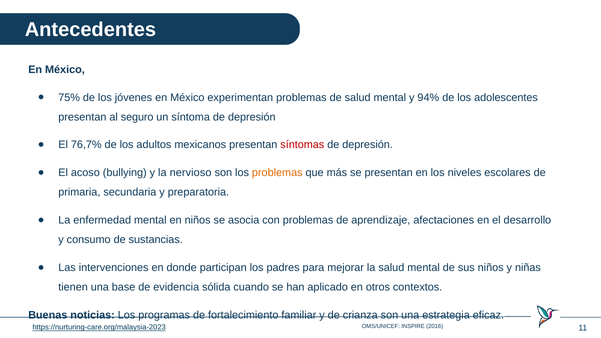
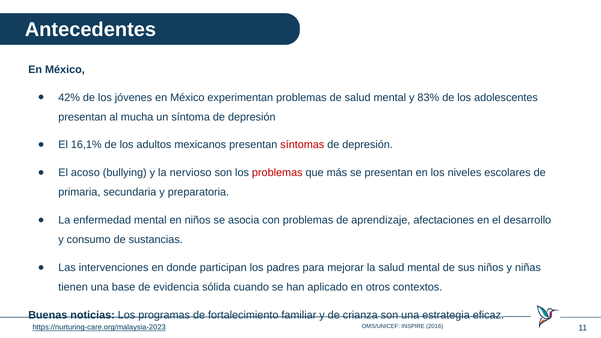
75%: 75% -> 42% (69, 97)
94%: 94% -> 83% (428, 97)
seguro: seguro -> mucha (137, 117)
76,7%: 76,7% -> 16,1% (86, 145)
problemas colour: orange -> red (277, 173)
